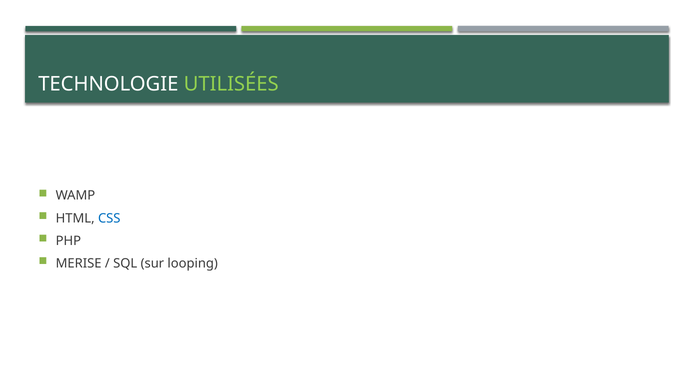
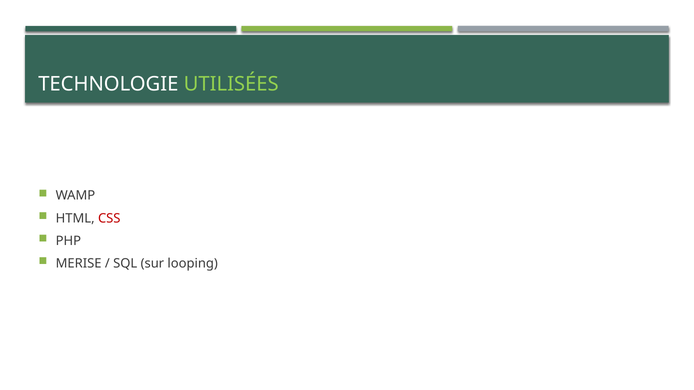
CSS colour: blue -> red (109, 218)
